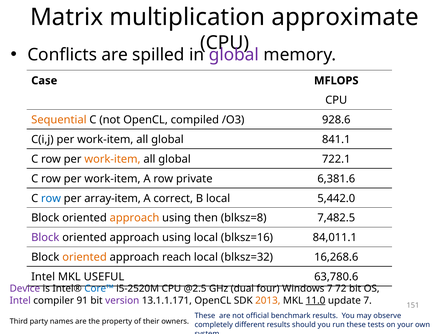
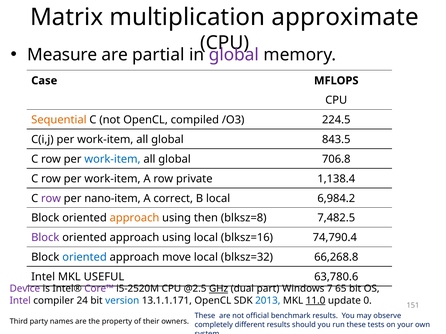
Conflicts: Conflicts -> Measure (62, 55)
spilled: spilled -> partial (158, 55)
928.6: 928.6 -> 224.5 (336, 120)
841.1: 841.1 -> 843.5 (336, 140)
work-item colour: orange -> blue (112, 159)
722.1: 722.1 -> 706.8 (336, 159)
6,381.6: 6,381.6 -> 1,138.4 (336, 179)
row colour: blue -> purple (51, 199)
array-item: array-item -> nano-item (112, 199)
5,442.0: 5,442.0 -> 6,984.2 (336, 199)
84,011.1: 84,011.1 -> 74,790.4 (335, 238)
oriented colour: orange -> blue (85, 258)
reach: reach -> move (177, 258)
16,268.6: 16,268.6 -> 66,268.8 (336, 258)
Core™ colour: blue -> purple (99, 289)
GHz underline: none -> present (219, 289)
four: four -> part (268, 289)
72: 72 -> 65 (341, 289)
91: 91 -> 24 (82, 301)
version colour: purple -> blue (122, 301)
2013 colour: orange -> blue (268, 301)
update 7: 7 -> 0 (368, 301)
